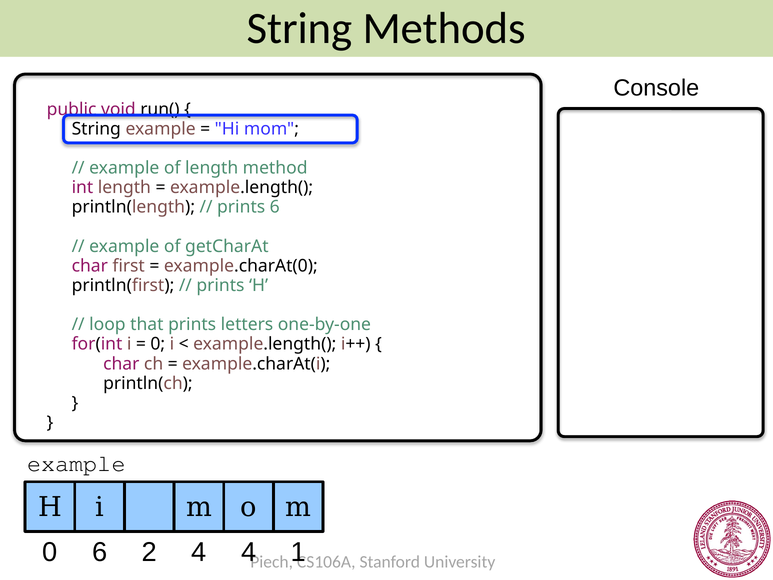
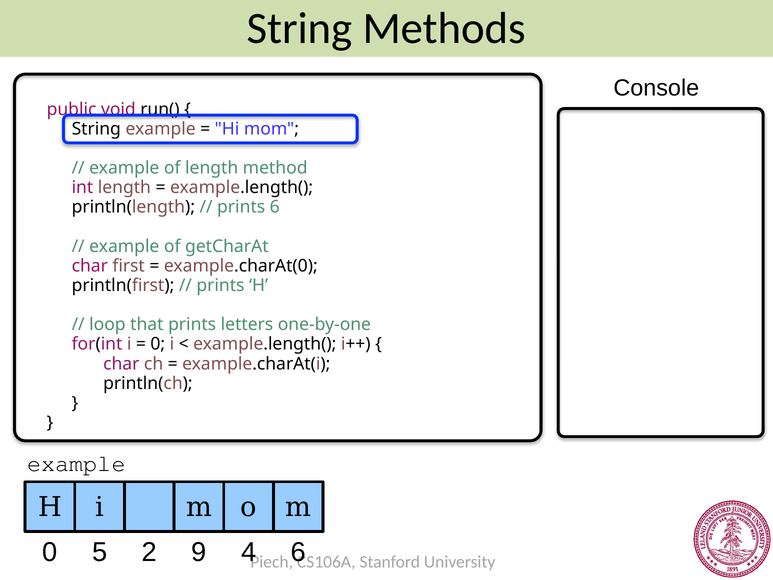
0 6: 6 -> 5 (100, 552)
2 4: 4 -> 9 (199, 552)
4 1: 1 -> 6 (298, 552)
